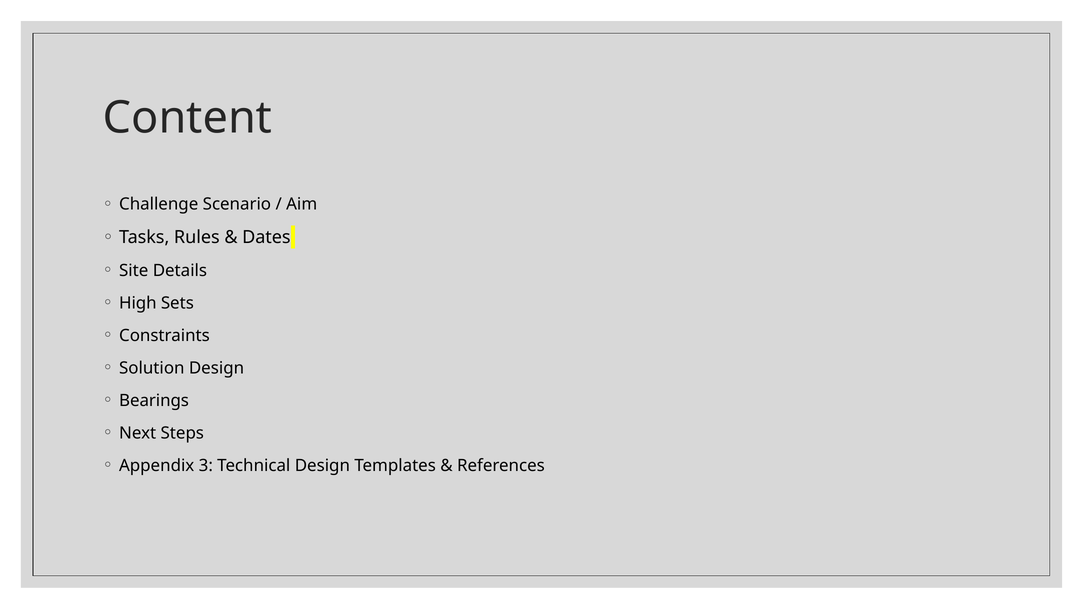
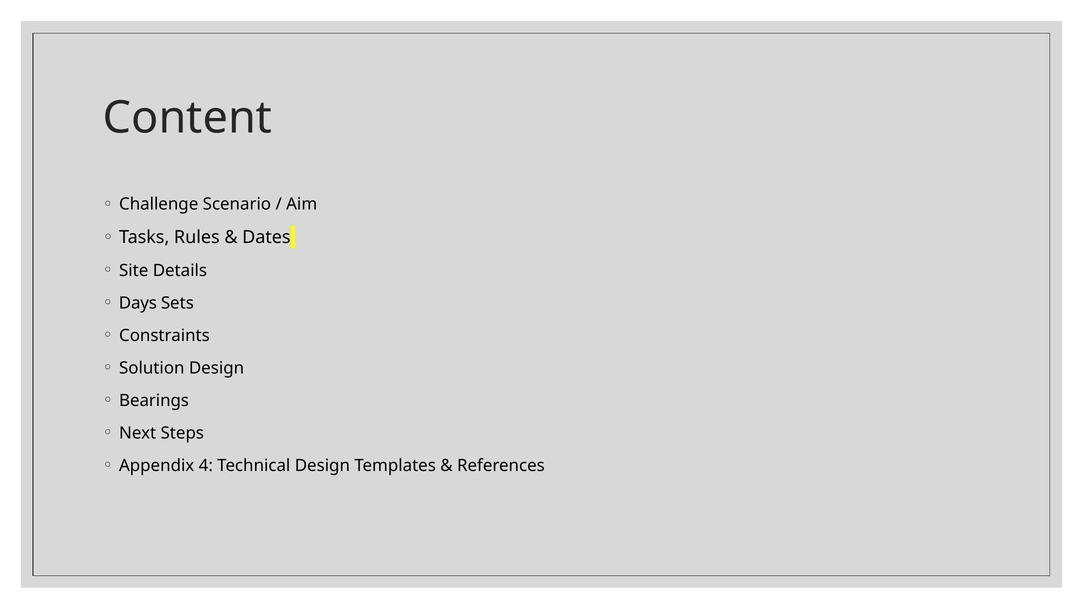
High: High -> Days (138, 303)
3: 3 -> 4 (206, 466)
